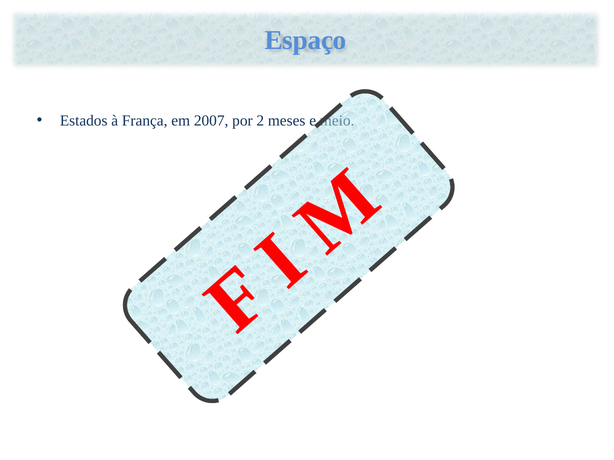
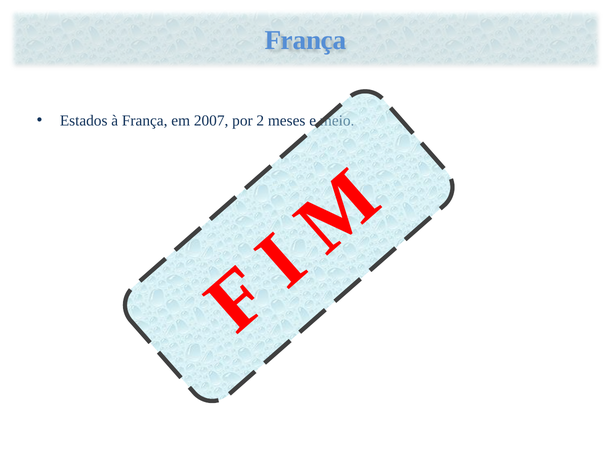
Espaço: Espaço -> França (305, 40)
